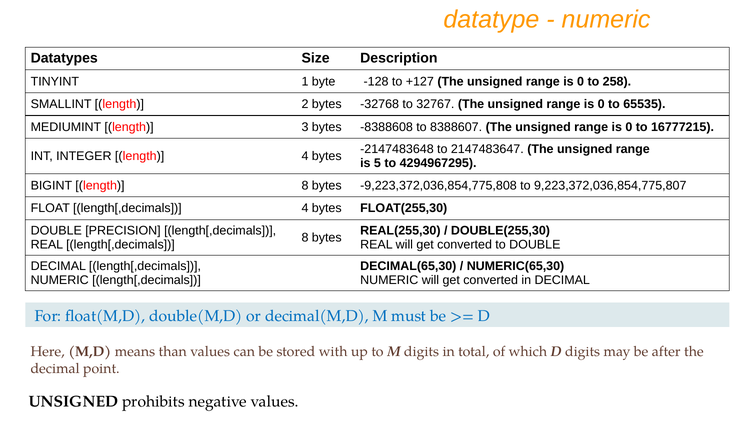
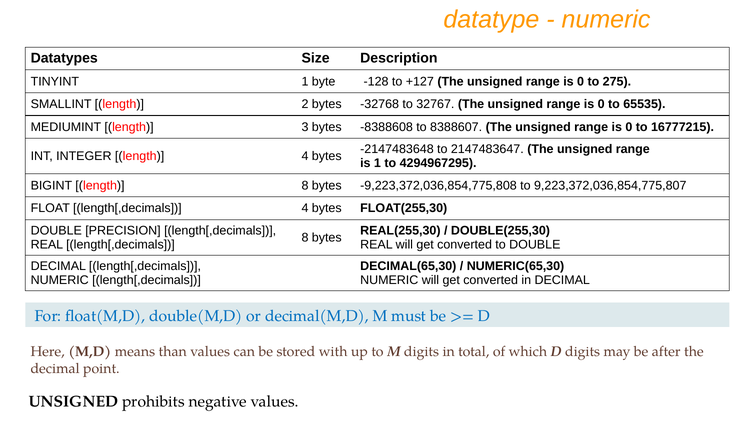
258: 258 -> 275 (617, 81)
is 5: 5 -> 1 (377, 163)
